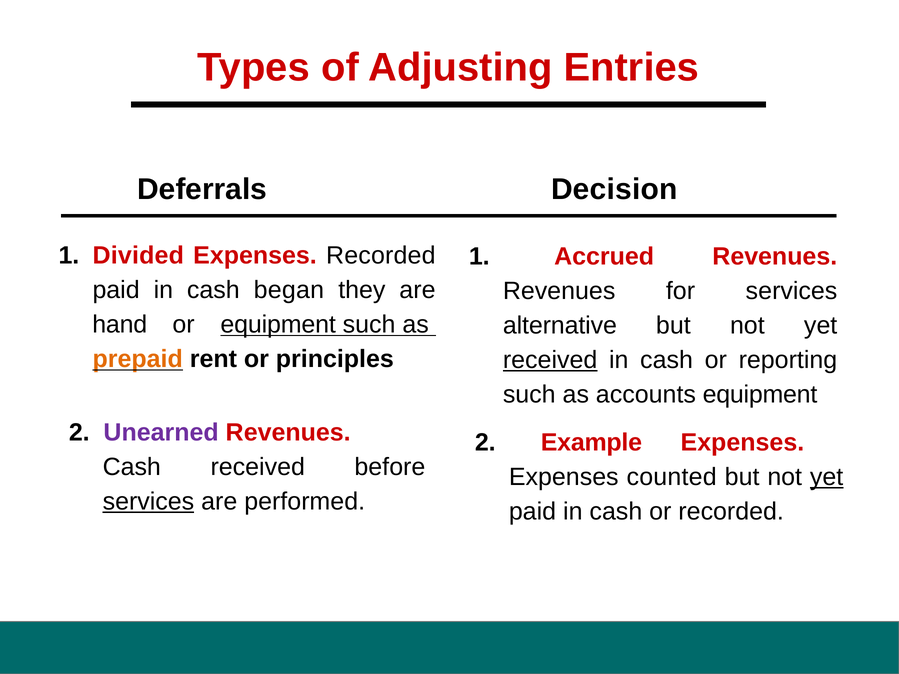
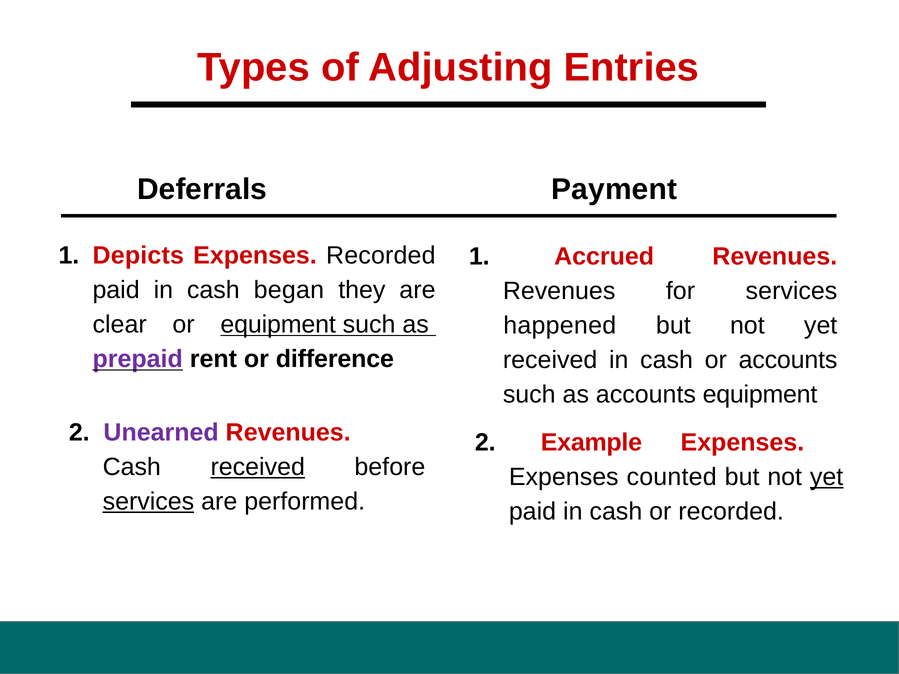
Decision: Decision -> Payment (614, 189)
Divided: Divided -> Depicts (138, 256)
hand: hand -> clear (120, 325)
alternative: alternative -> happened (560, 326)
prepaid colour: orange -> purple (138, 359)
principles: principles -> difference (335, 359)
received underline: present -> none (550, 360)
or reporting: reporting -> accounts (788, 360)
received underline: none -> present (258, 467)
